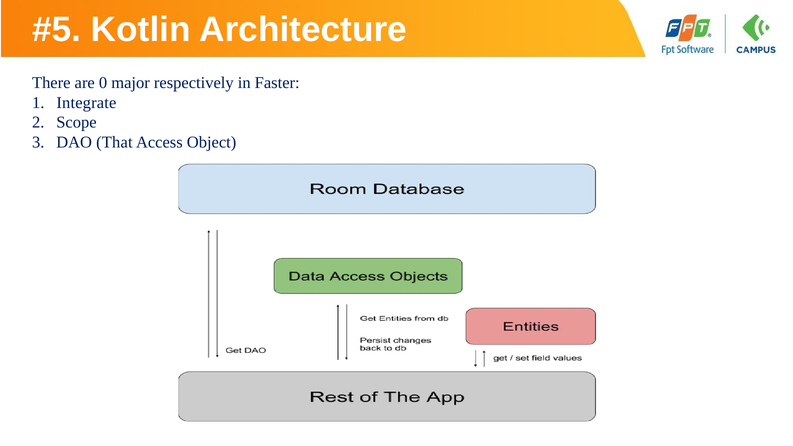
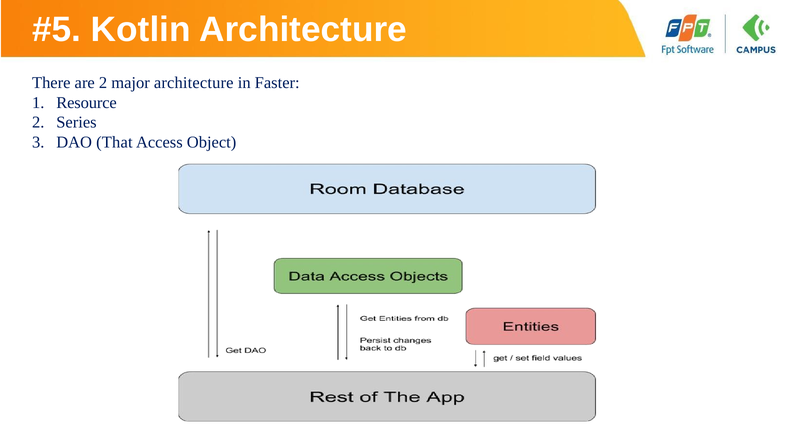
are 0: 0 -> 2 (103, 83)
major respectively: respectively -> architecture (194, 83)
Integrate: Integrate -> Resource (87, 103)
Scope: Scope -> Series (76, 122)
